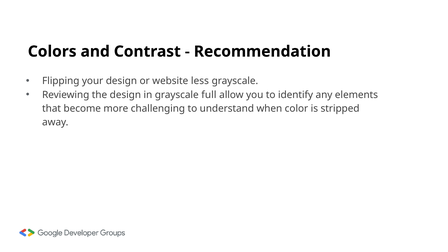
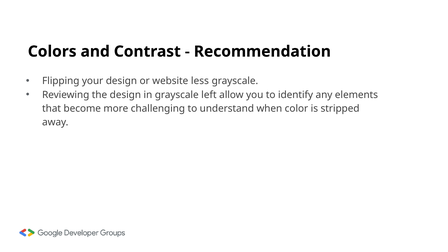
full: full -> left (209, 95)
